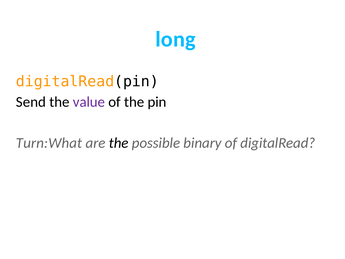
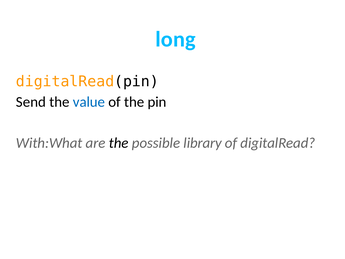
value colour: purple -> blue (89, 102)
Turn:What: Turn:What -> With:What (49, 143)
binary: binary -> library (203, 143)
